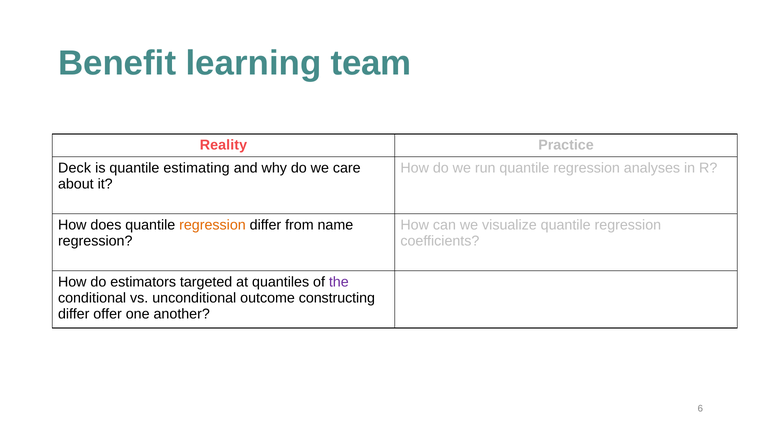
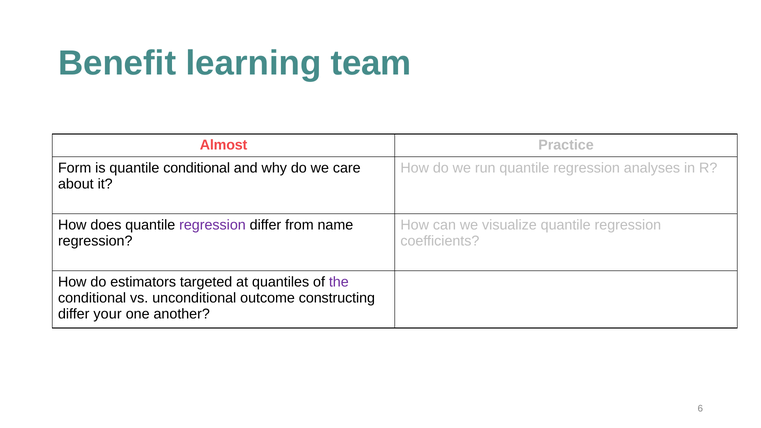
Reality: Reality -> Almost (224, 145)
Deck: Deck -> Form (75, 168)
quantile estimating: estimating -> conditional (197, 168)
regression colour: orange -> purple (212, 225)
offer: offer -> your (108, 314)
